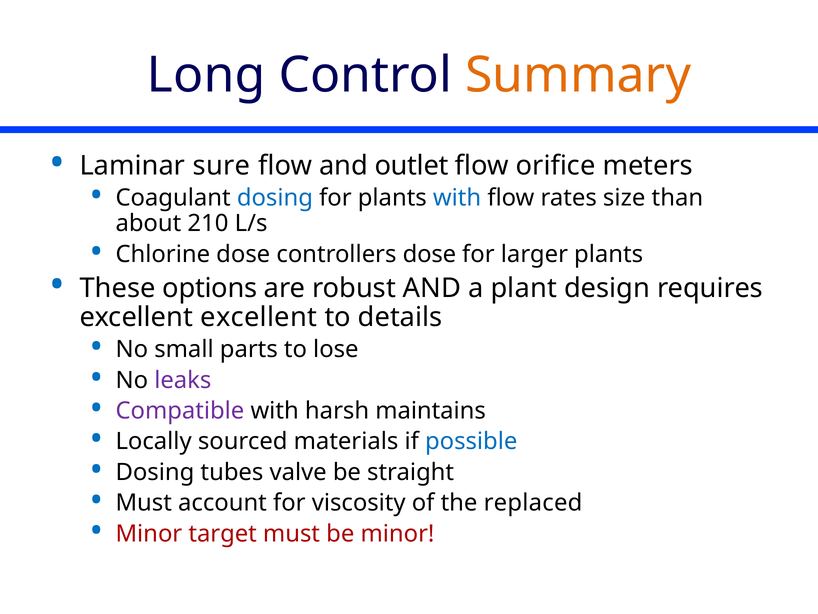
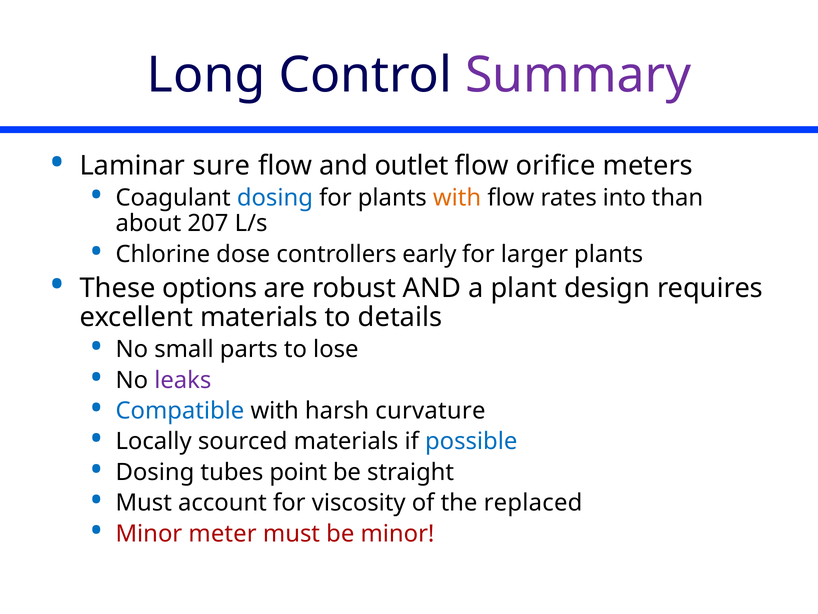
Summary colour: orange -> purple (578, 75)
with colour: blue -> orange (457, 198)
size: size -> into (624, 198)
210: 210 -> 207 (208, 223)
controllers dose: dose -> early (429, 254)
excellent excellent: excellent -> materials (259, 317)
Compatible colour: purple -> blue (180, 411)
maintains: maintains -> curvature (430, 411)
valve: valve -> point (298, 472)
target: target -> meter (223, 533)
